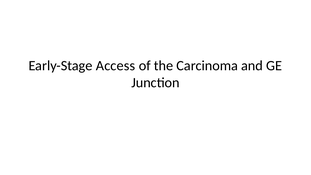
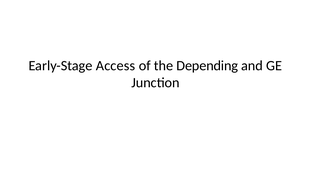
Carcinoma: Carcinoma -> Depending (207, 66)
